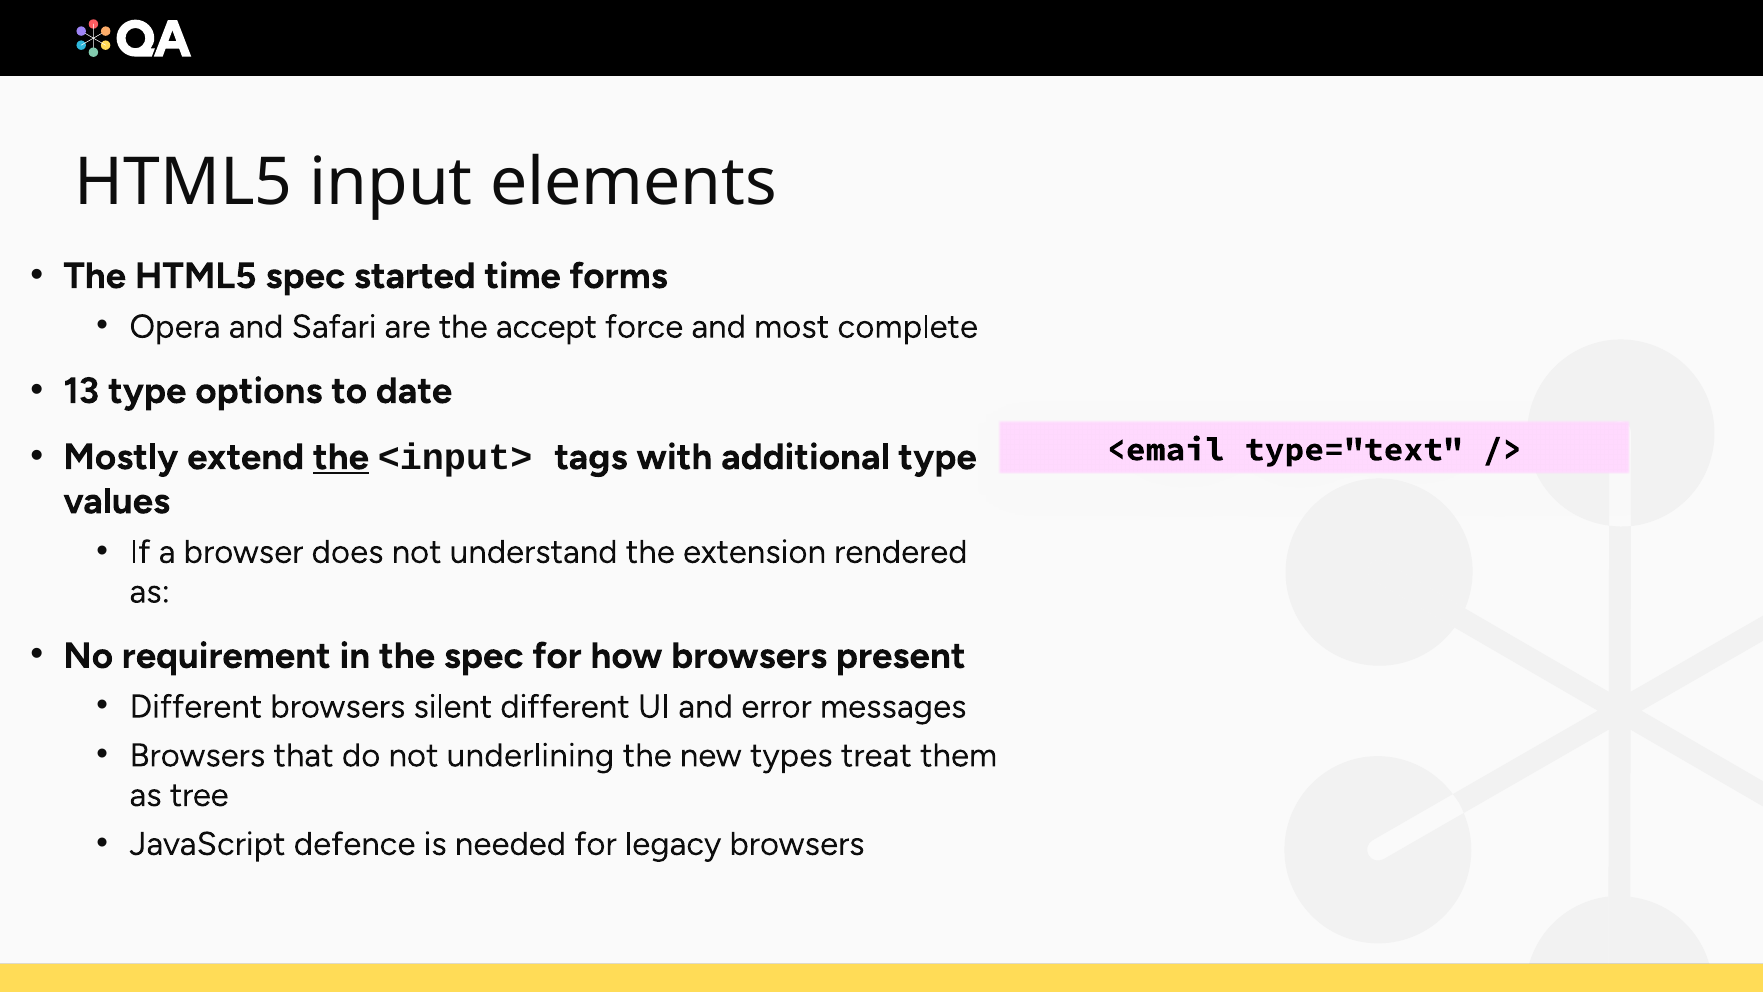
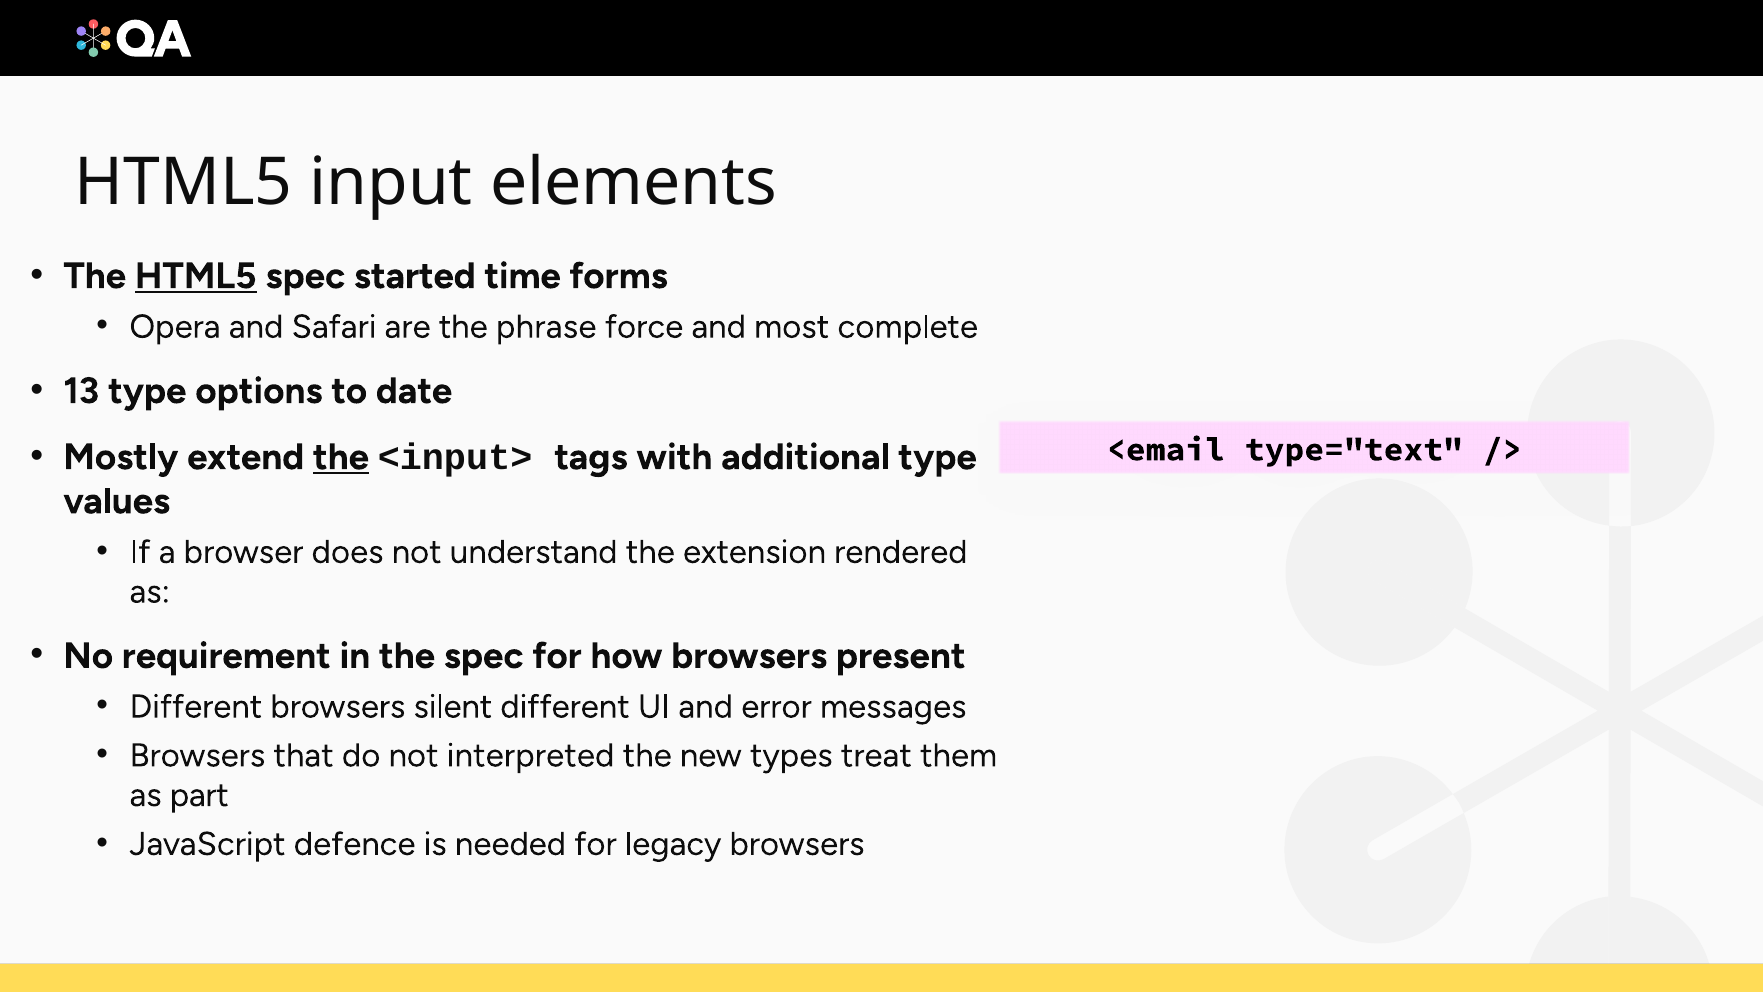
HTML5 underline: none -> present (196, 276)
accept: accept -> phrase (546, 327)
underlining: underlining -> interpreted (531, 755)
tree: tree -> part (199, 795)
